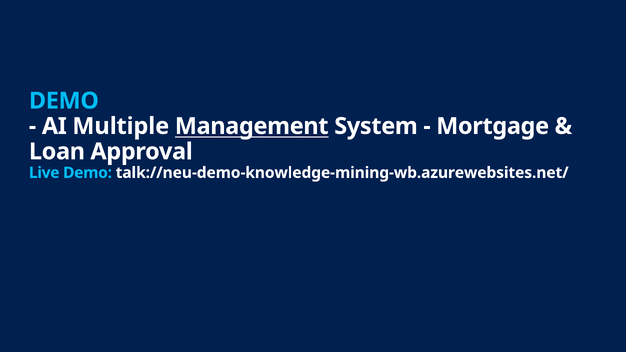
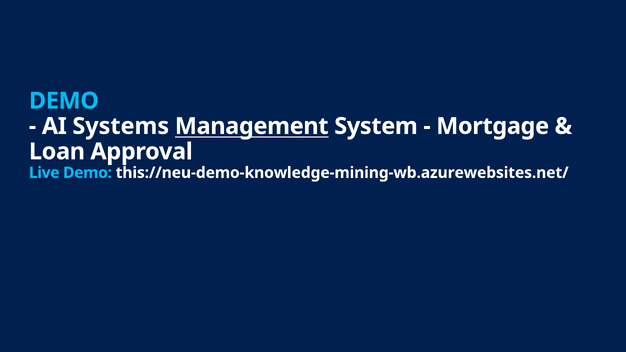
Multiple: Multiple -> Systems (121, 126)
talk://neu-demo-knowledge-mining-wb.azurewebsites.net/: talk://neu-demo-knowledge-mining-wb.azurewebsites.net/ -> this://neu-demo-knowledge-mining-wb.azurewebsites.net/ (342, 173)
